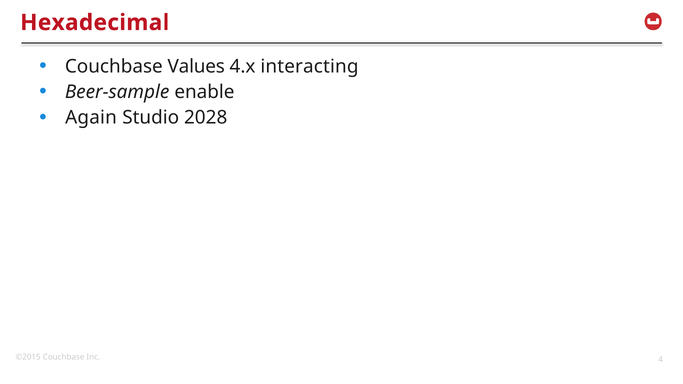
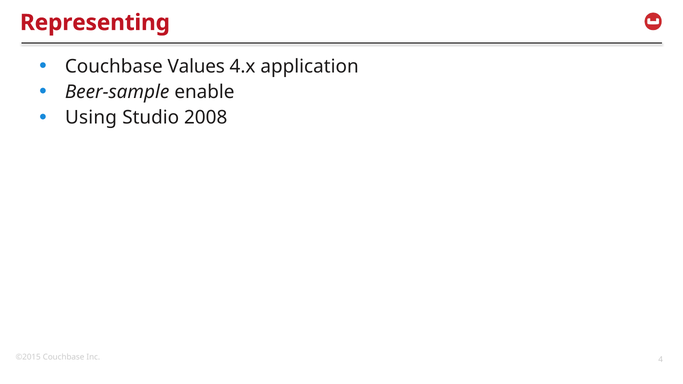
Hexadecimal: Hexadecimal -> Representing (95, 23)
interacting: interacting -> application (310, 67)
Again: Again -> Using (91, 118)
2028: 2028 -> 2008 (206, 118)
